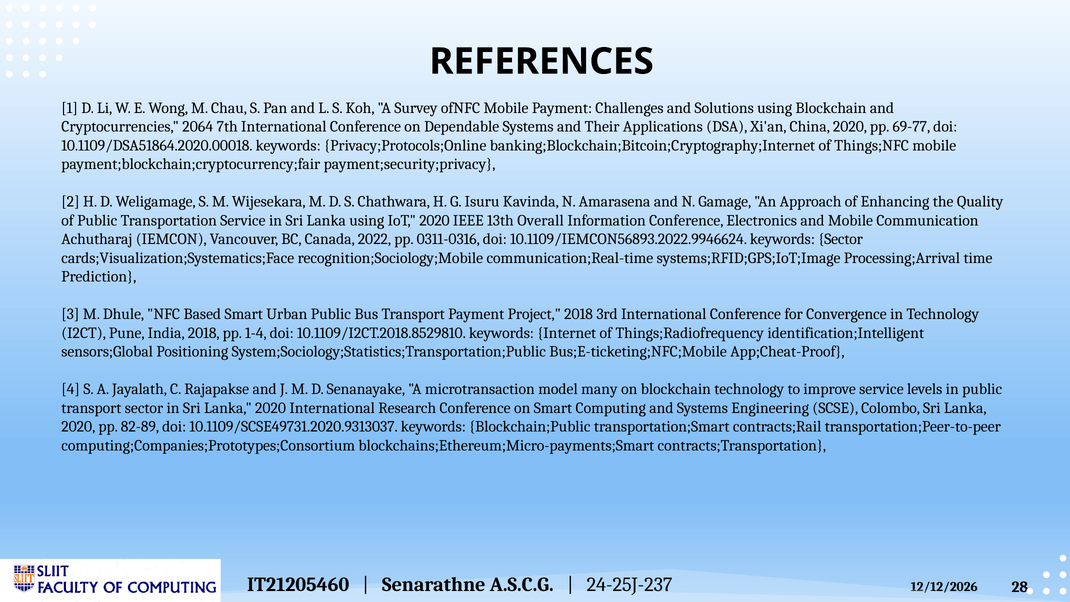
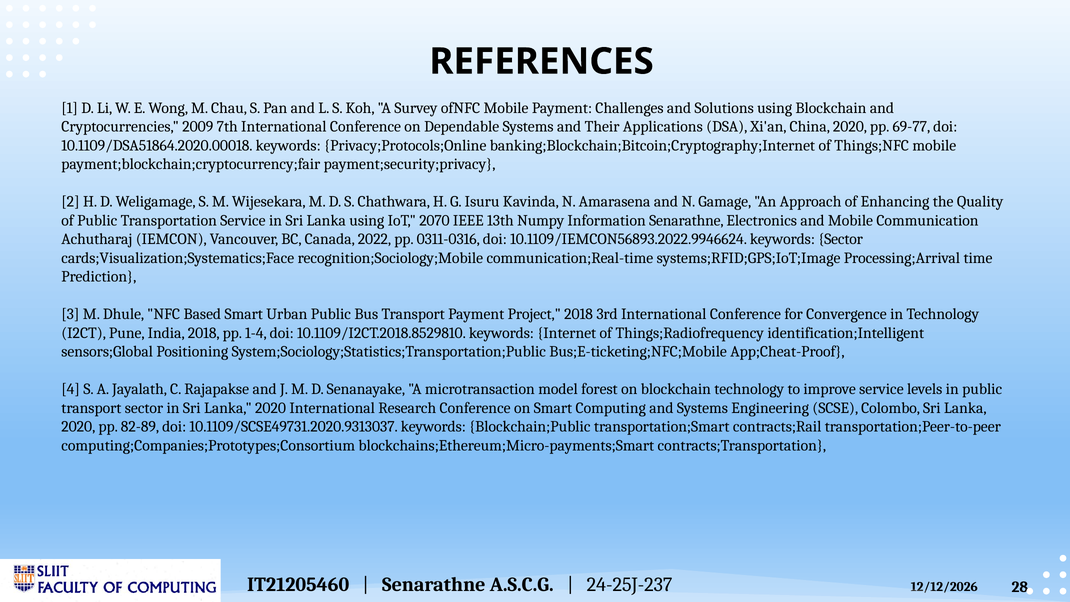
2064: 2064 -> 2009 (198, 127)
IoT 2020: 2020 -> 2070 (434, 220)
Overall: Overall -> Numpy (541, 220)
Information Conference: Conference -> Senarathne (686, 220)
many: many -> forest (599, 389)
